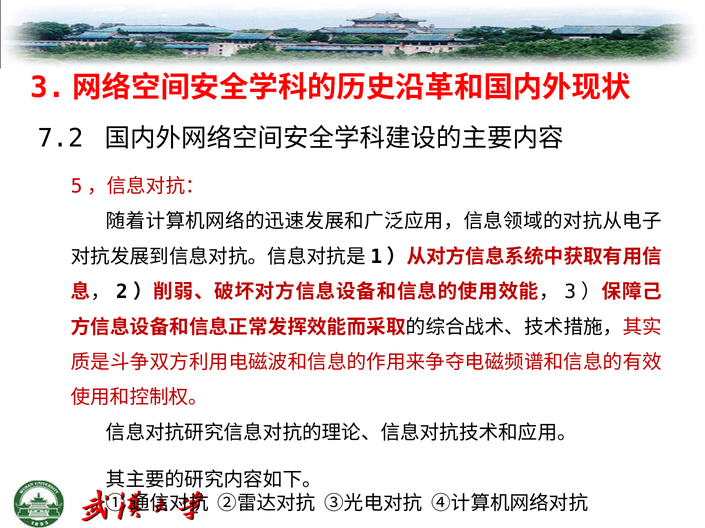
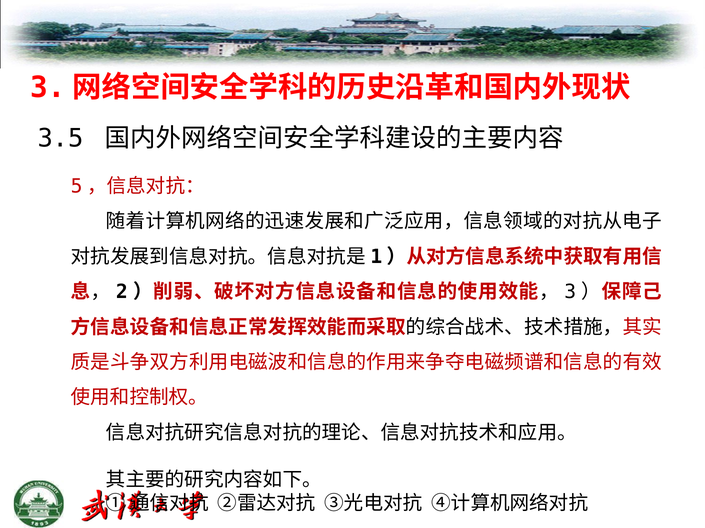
7.2: 7.2 -> 3.5 (61, 138)
